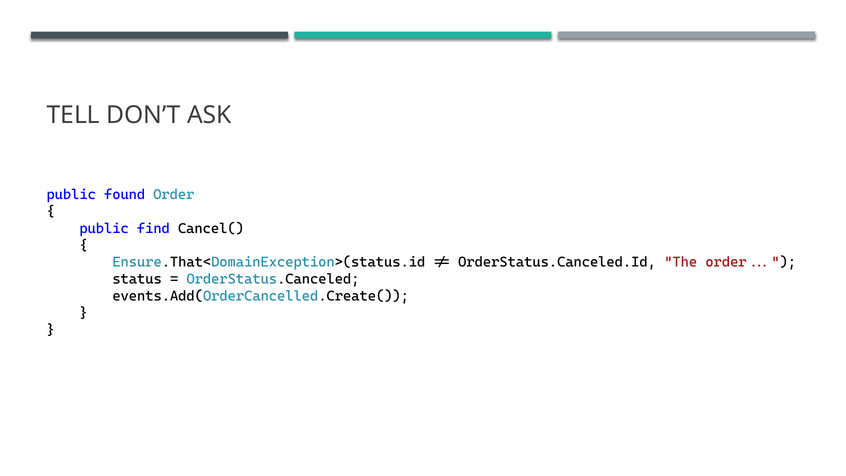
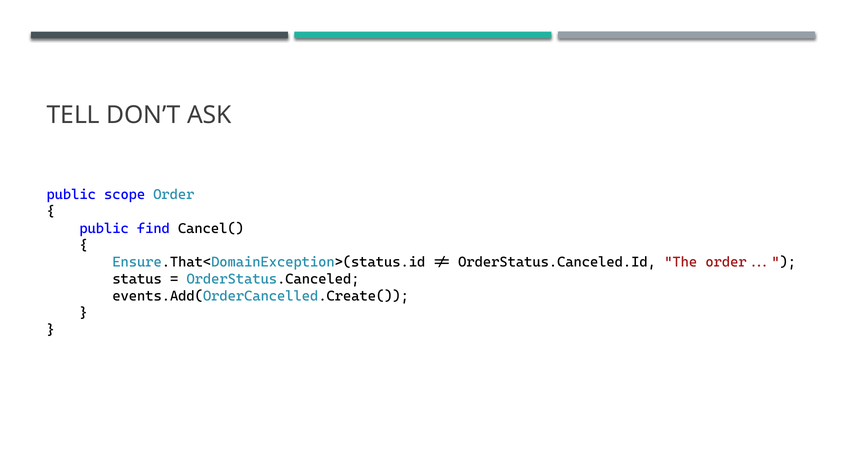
found: found -> scope (125, 195)
